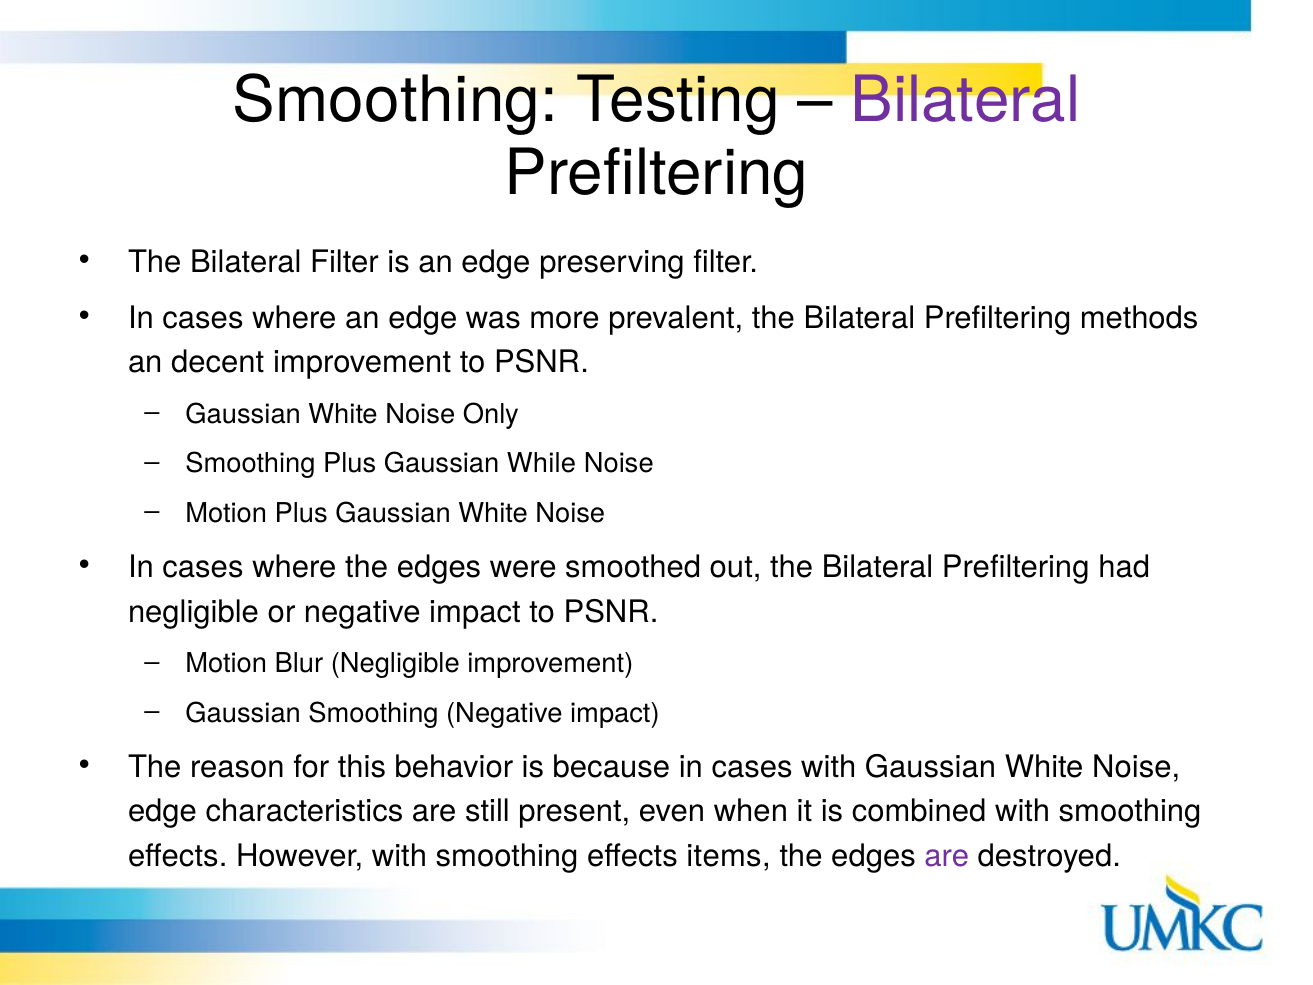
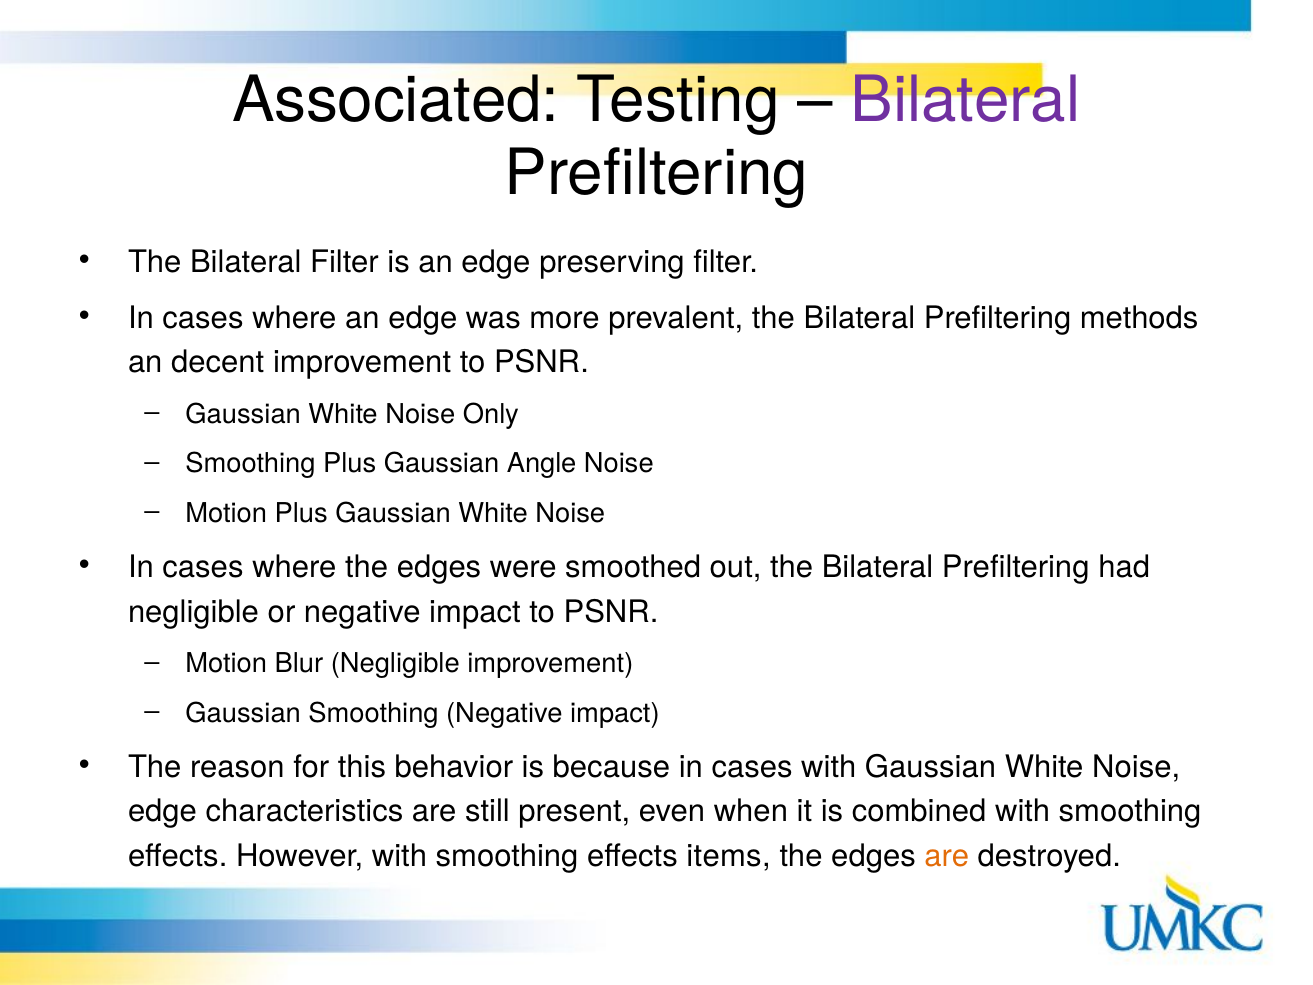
Smoothing: Smoothing -> Associated (396, 100)
While: While -> Angle (542, 464)
are colour: purple -> orange (947, 856)
